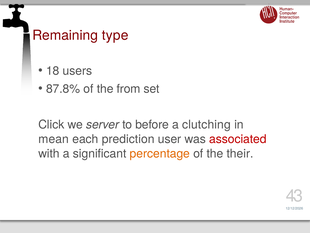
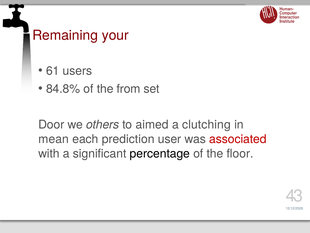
type: type -> your (115, 35)
18: 18 -> 61 (53, 71)
87.8%: 87.8% -> 84.8% (63, 89)
Click: Click -> Door (51, 124)
server: server -> others (103, 124)
before: before -> aimed (152, 124)
percentage colour: orange -> black (160, 153)
their: their -> floor (240, 153)
